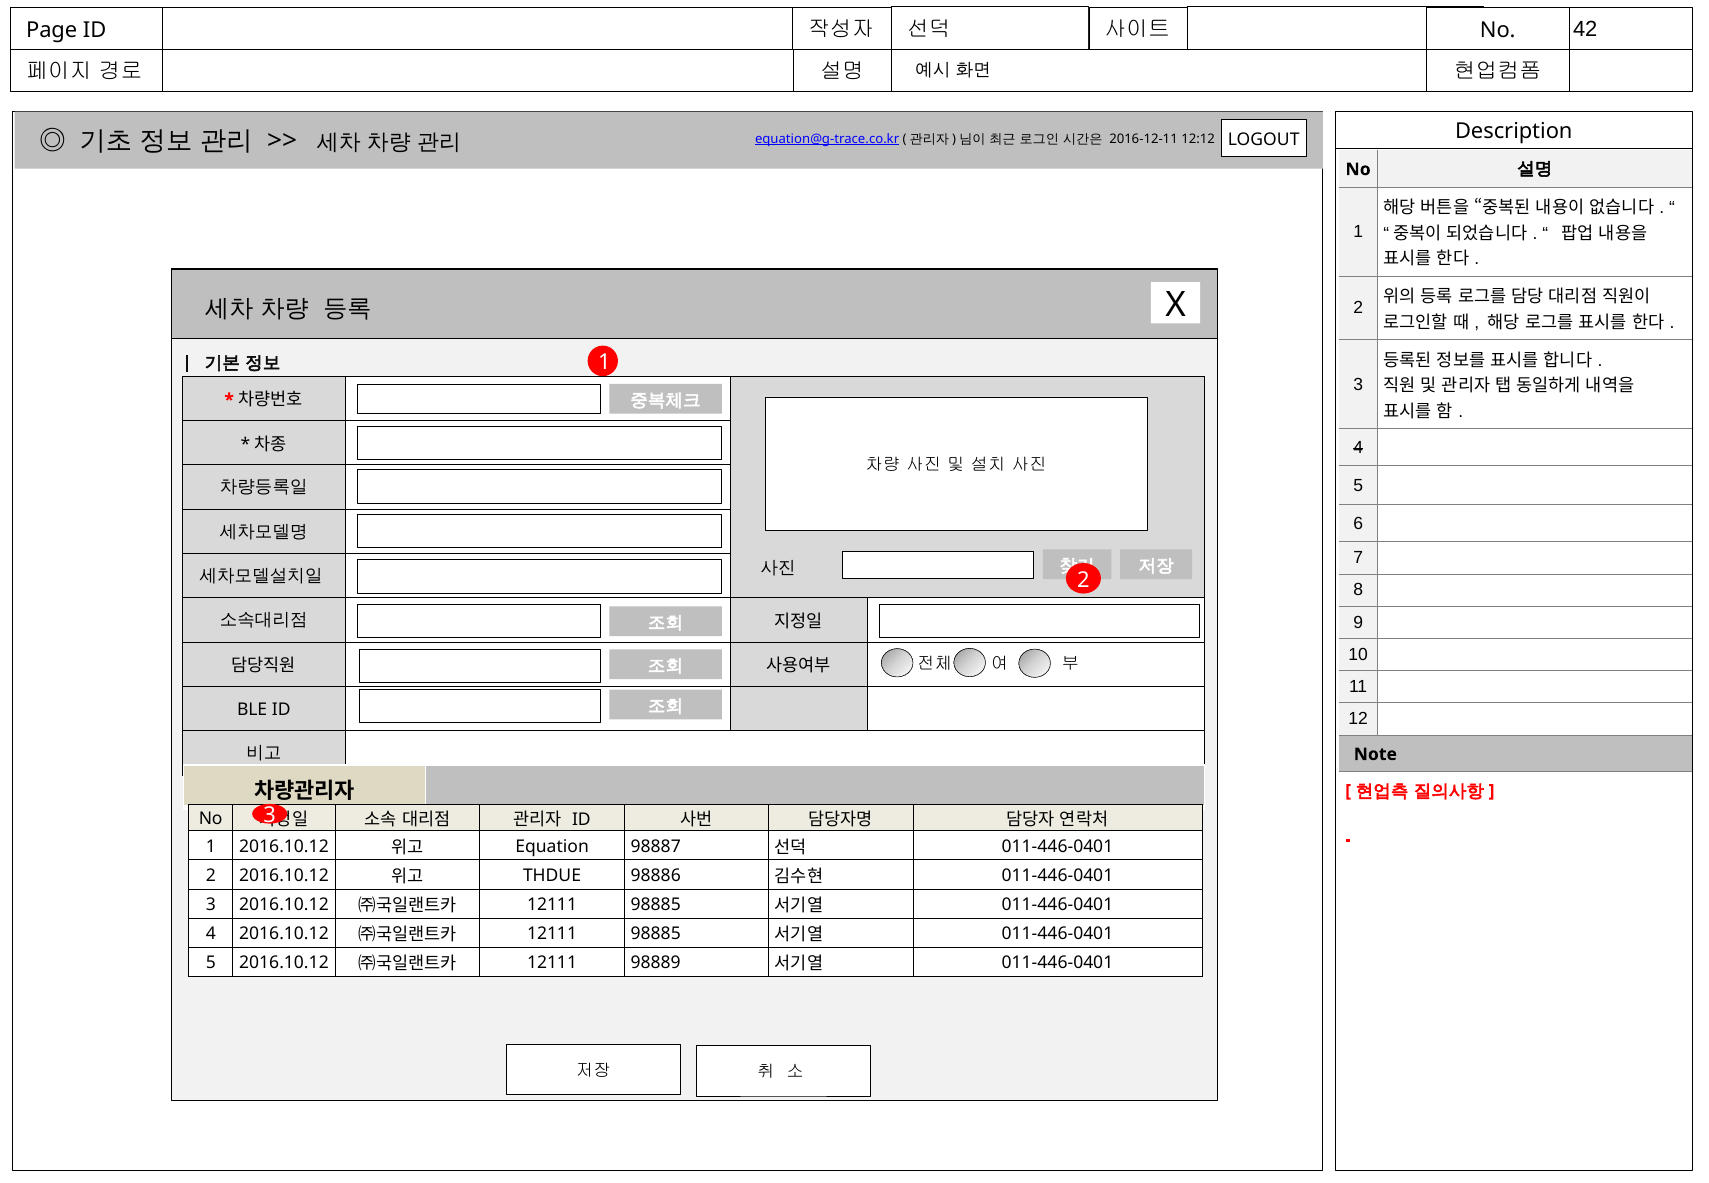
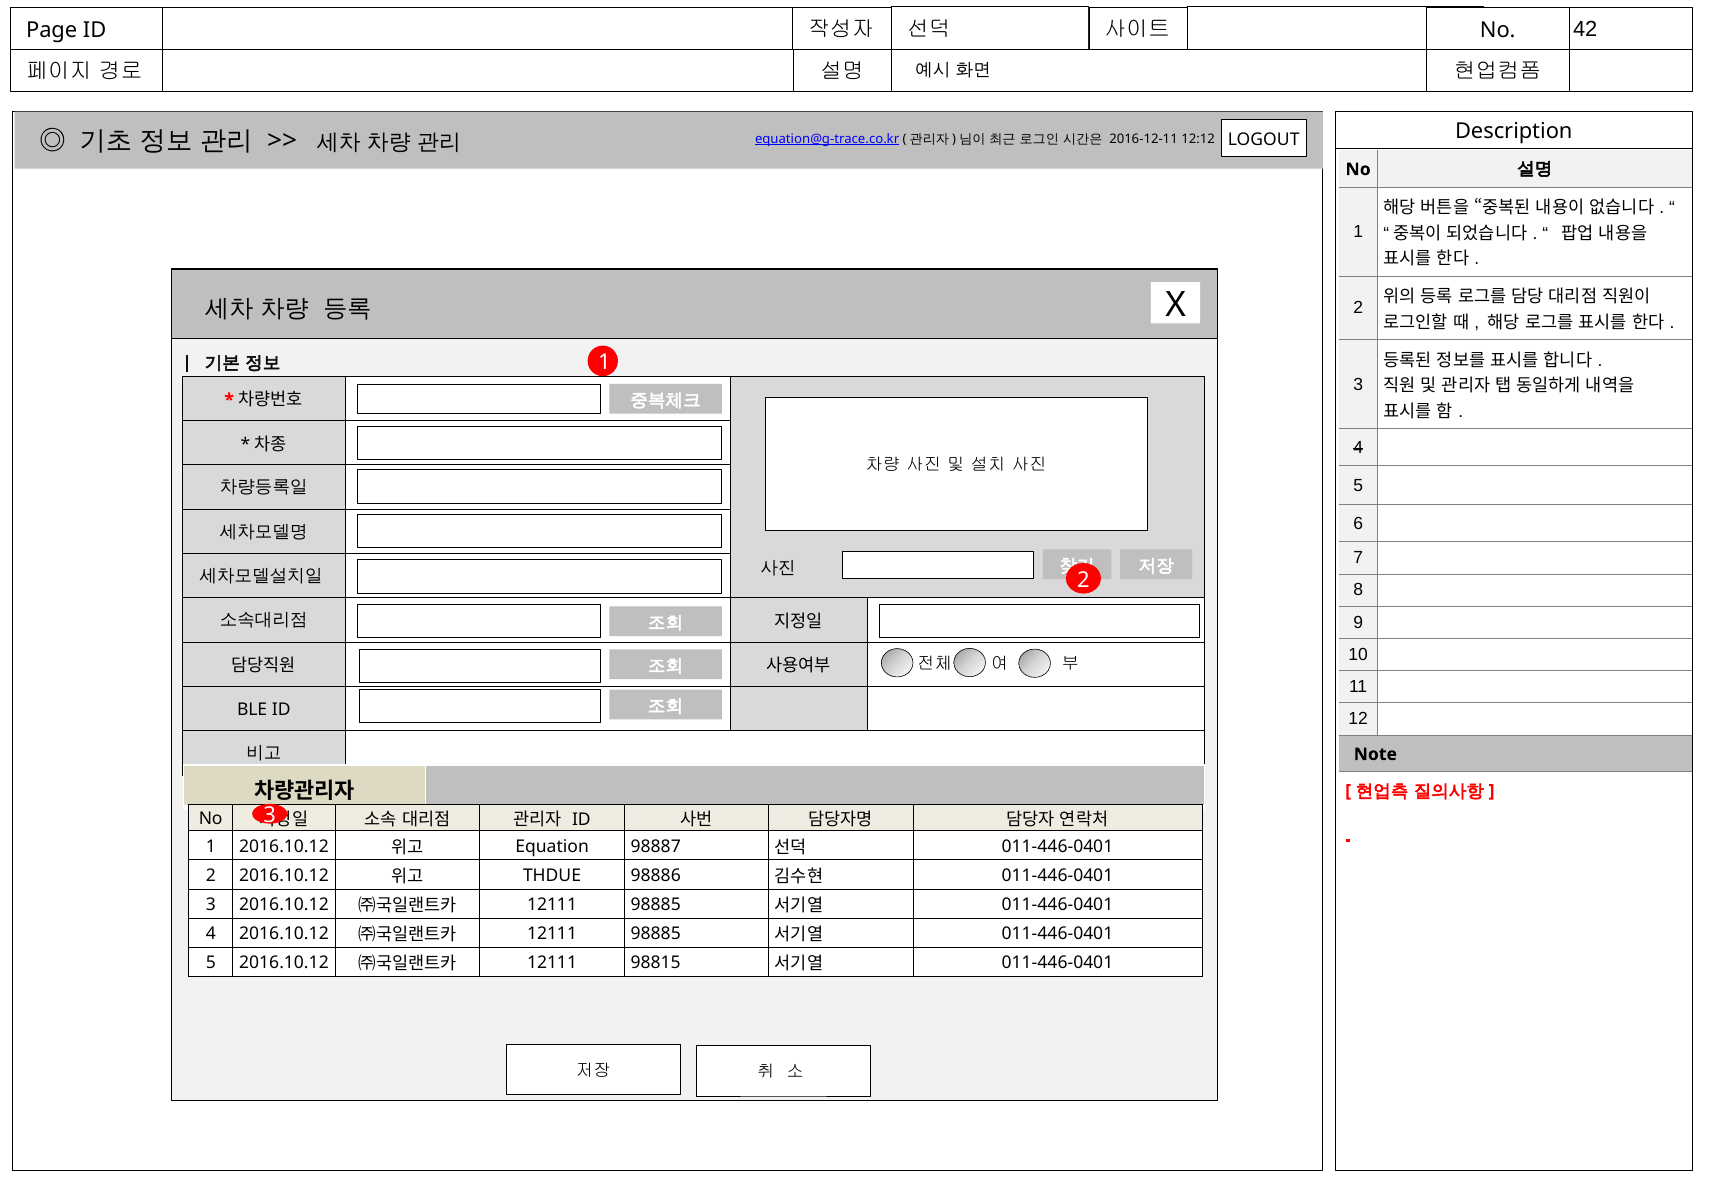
98889: 98889 -> 98815 (656, 963)
